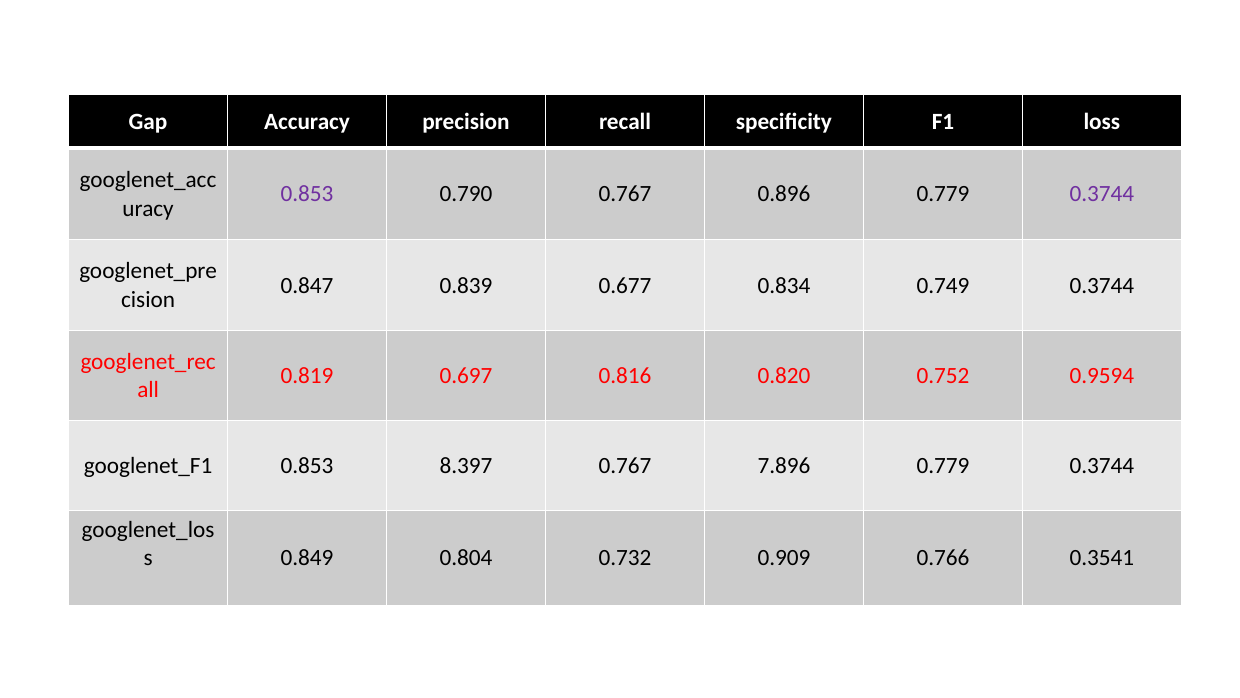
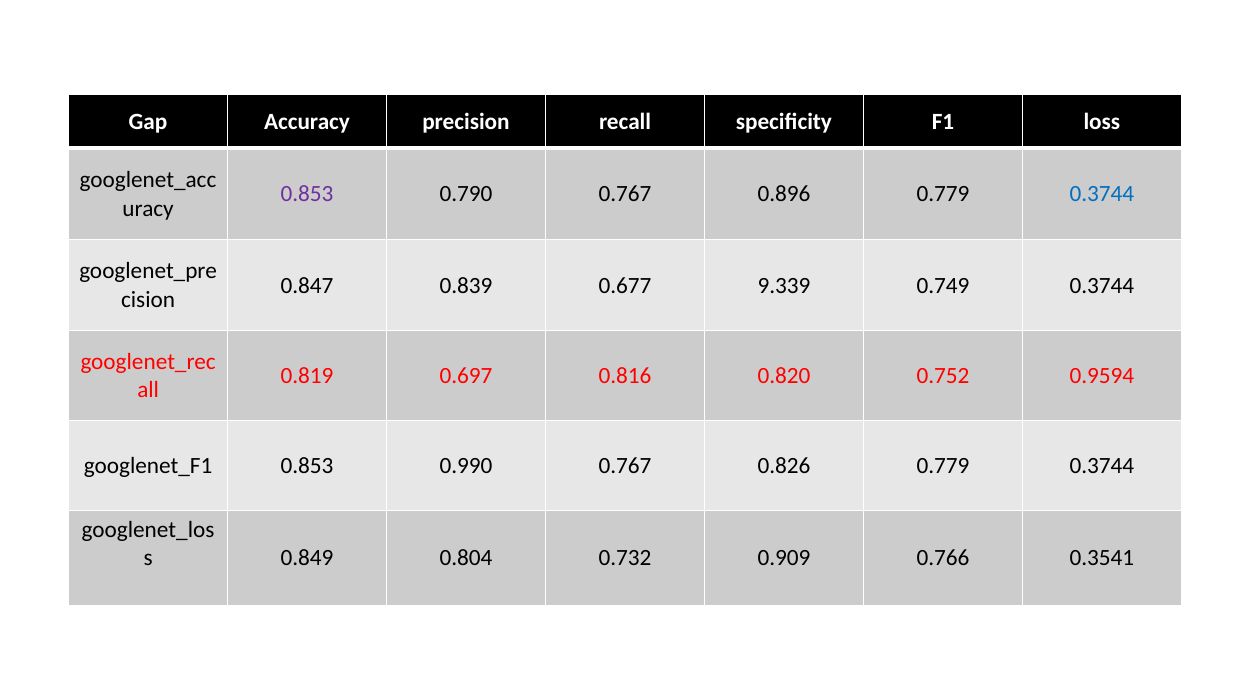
0.3744 colour: purple -> blue (1102, 194)
0.834: 0.834 -> 9.339 (784, 285)
8.397: 8.397 -> 0.990 (466, 466)
7.896: 7.896 -> 0.826 (784, 466)
